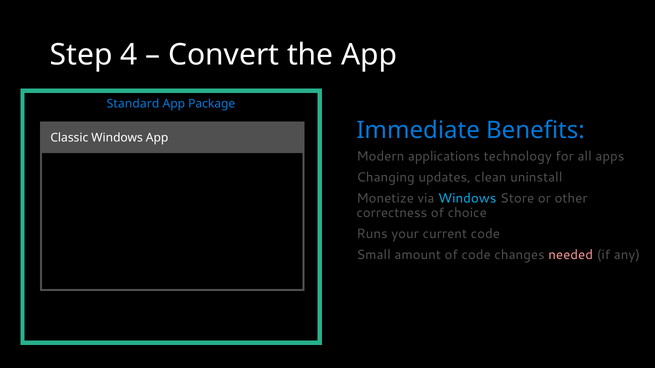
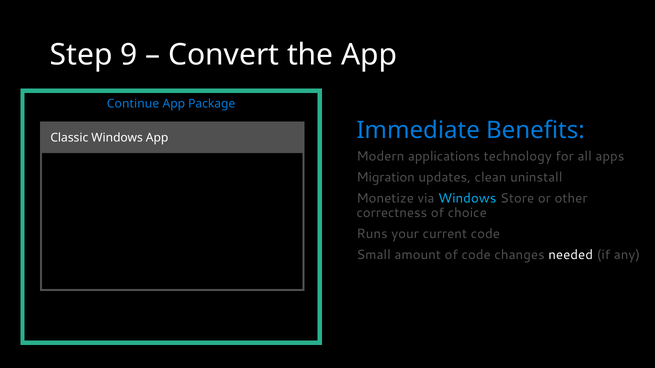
4: 4 -> 9 (129, 55)
Standard: Standard -> Continue (133, 104)
Changing: Changing -> Migration (386, 178)
needed colour: pink -> white (571, 255)
